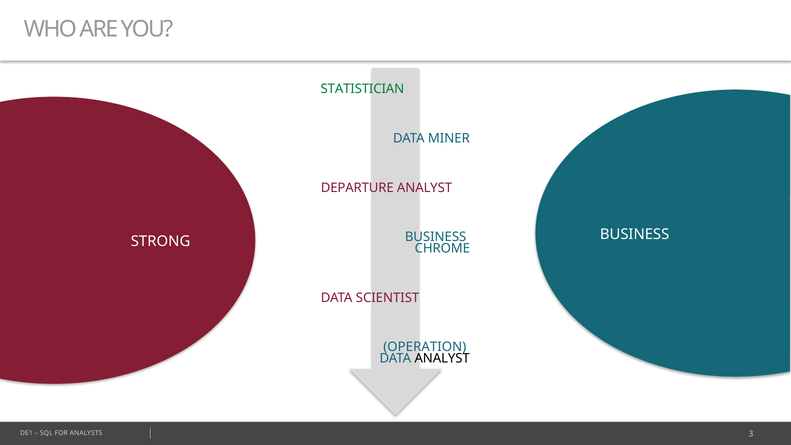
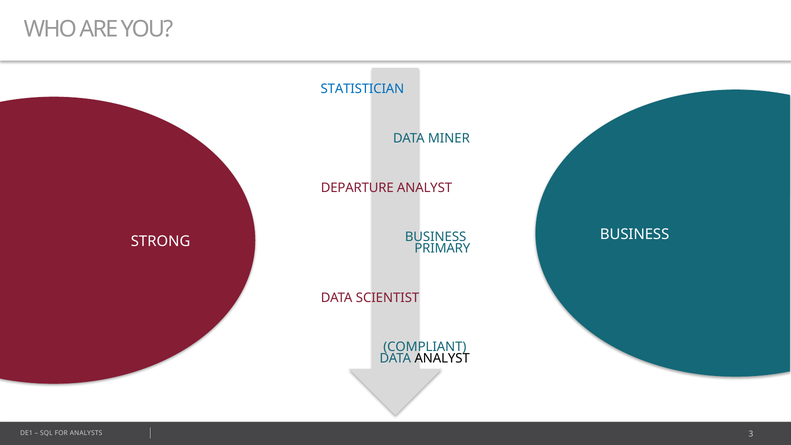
STATISTICIAN colour: green -> blue (362, 89)
CHROME: CHROME -> PRIMARY (442, 248)
OPERATION: OPERATION -> COMPLIANT (425, 347)
